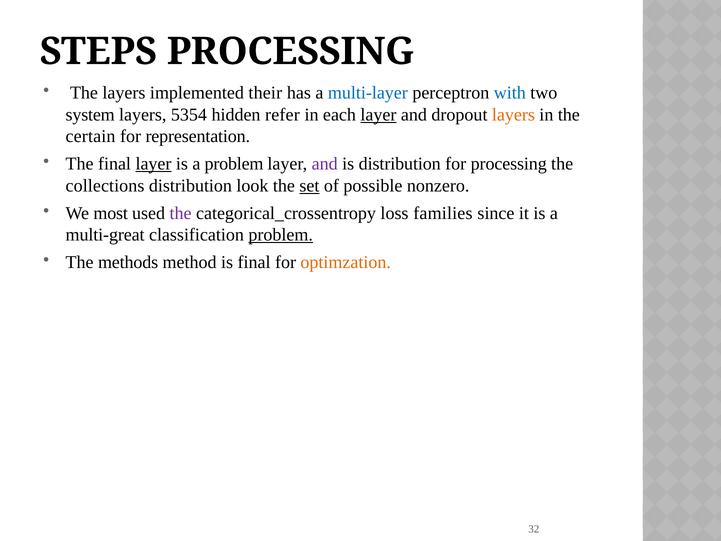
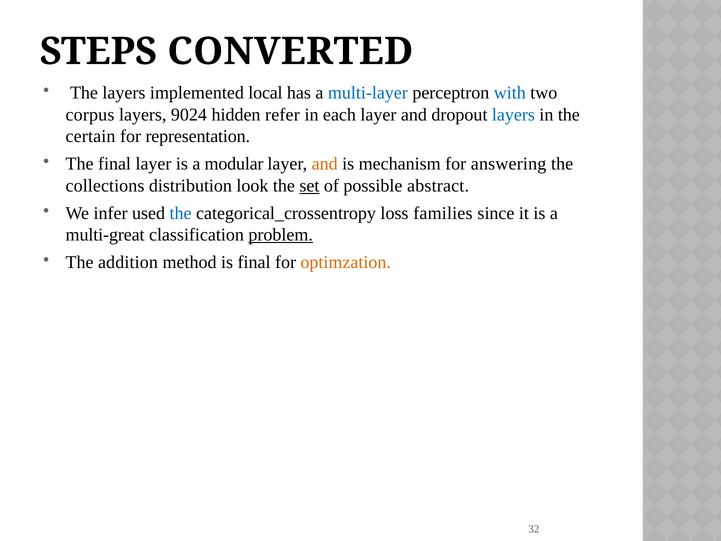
STEPS PROCESSING: PROCESSING -> CONVERTED (290, 51)
their: their -> local (265, 93)
system: system -> corpus (90, 115)
5354: 5354 -> 9024 (189, 115)
layer underline: present -> none (378, 115)
layers colour: orange -> blue (513, 115)
layer underline: present -> none (153, 164)
a problem: problem -> modular (234, 164)
and colour: purple -> orange (325, 164)
is distribution: distribution -> mechanism (400, 164)
for processing: processing -> answering (509, 164)
nonzero: nonzero -> abstract (438, 185)
most: most -> infer (111, 213)
the colour: purple -> blue (181, 213)
methods: methods -> addition (128, 262)
